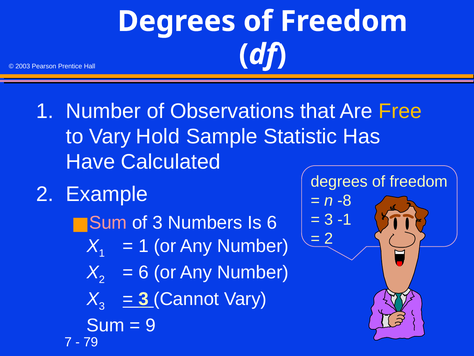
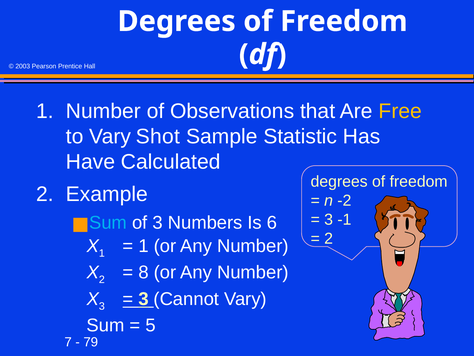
Hold: Hold -> Shot (158, 136)
-8: -8 -> -2 (344, 200)
Sum colour: pink -> light blue (108, 222)
6: 6 -> 8 (144, 272)
9: 9 -> 5 (151, 325)
